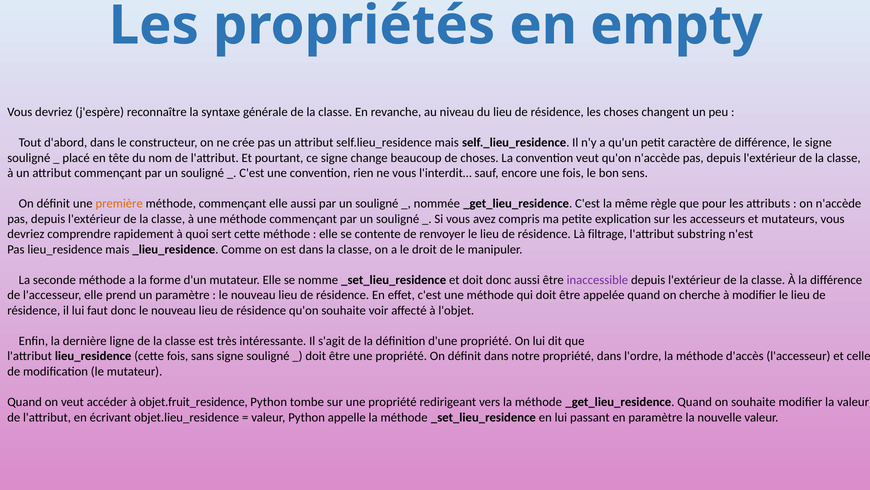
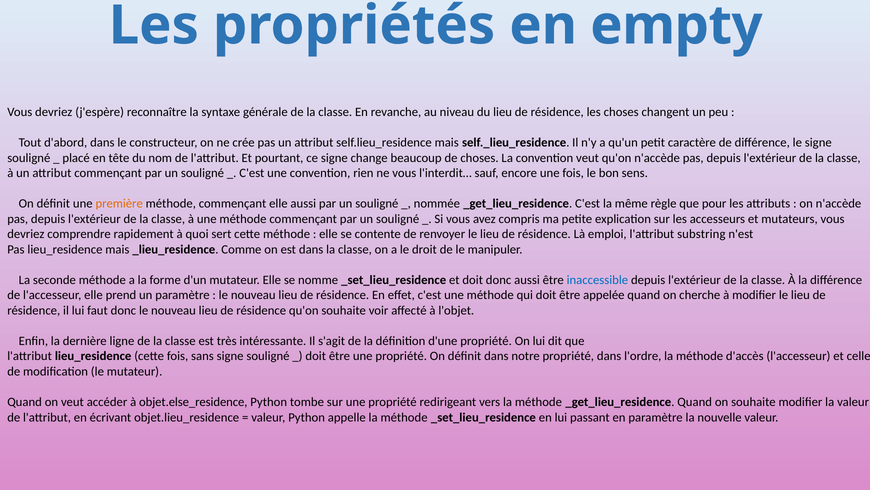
filtrage: filtrage -> emploi (607, 234)
inaccessible colour: purple -> blue (597, 280)
objet.fruit_residence: objet.fruit_residence -> objet.else_residence (193, 402)
